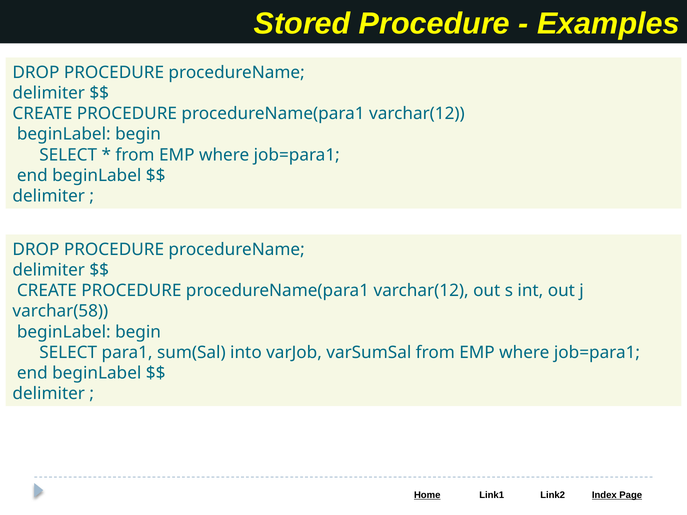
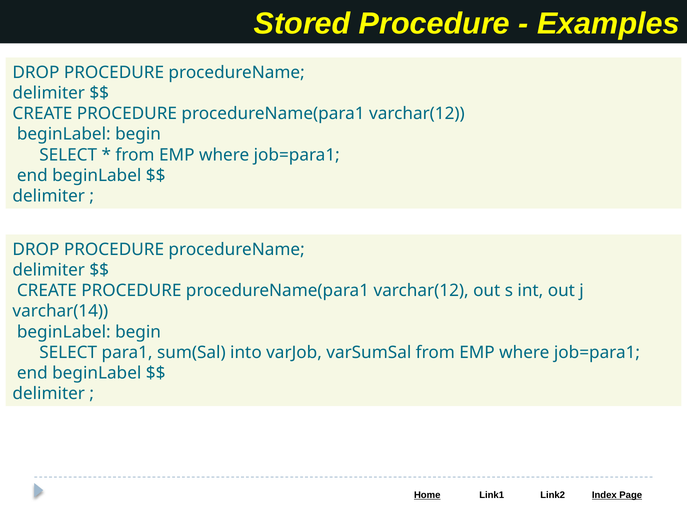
varchar(58: varchar(58 -> varchar(14 (60, 311)
